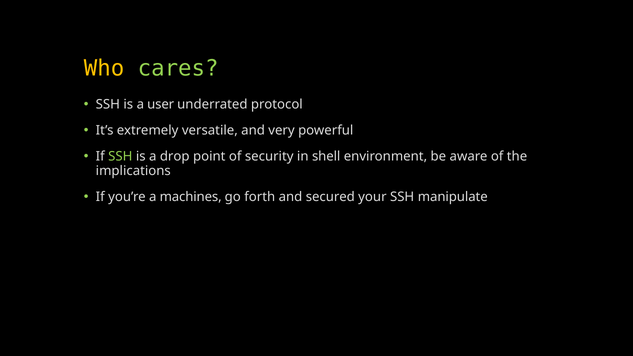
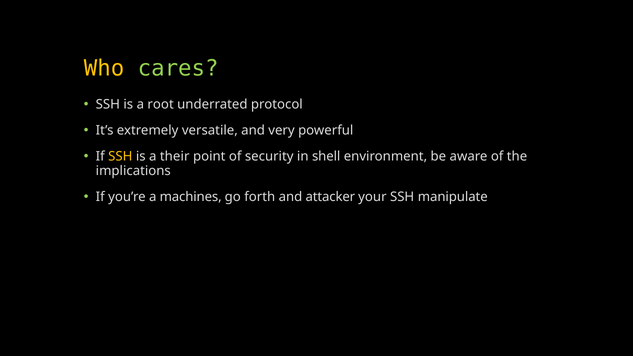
user: user -> root (161, 104)
SSH colour: light green -> yellow (120, 157)
drop: drop -> their (175, 157)
secured: secured -> attacker (330, 197)
